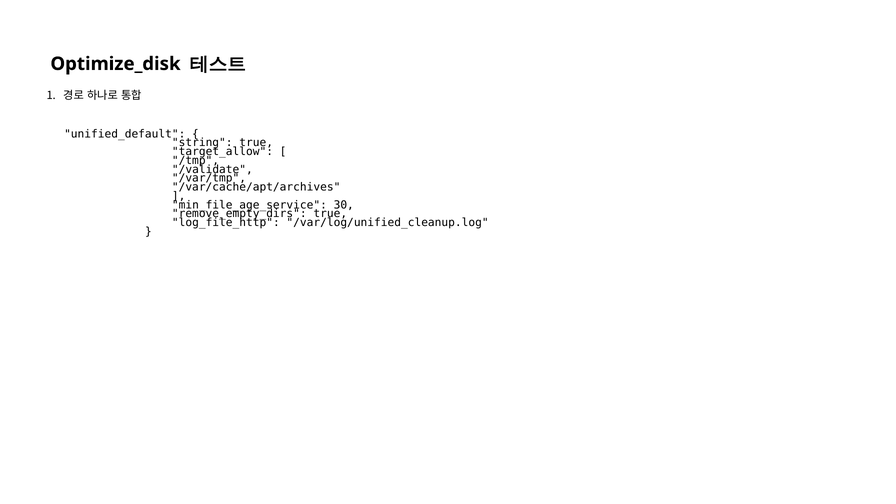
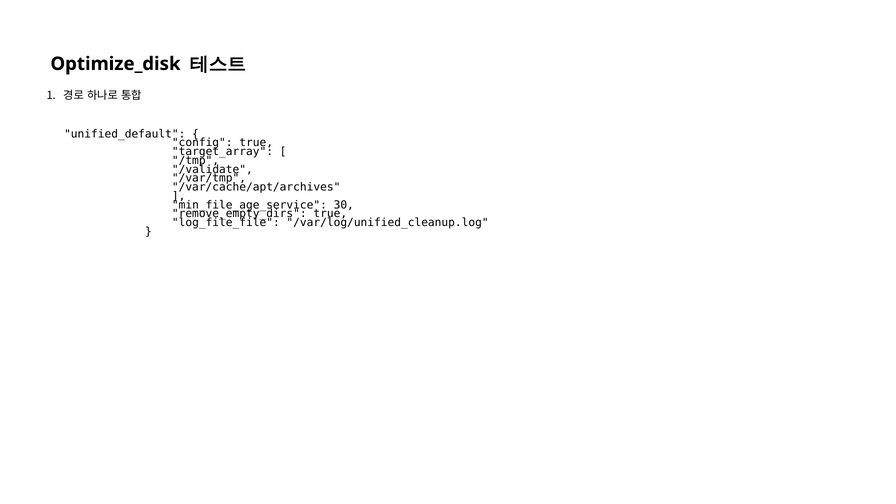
string: string -> config (202, 143)
target_allow: target_allow -> target_array (222, 152)
log_file_http: log_file_http -> log_file_file (226, 223)
